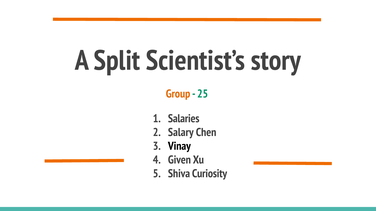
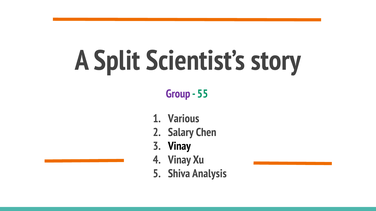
Group colour: orange -> purple (178, 94)
25: 25 -> 55 (203, 94)
Salaries: Salaries -> Various (184, 119)
Given: Given -> Vinay (179, 160)
Curiosity: Curiosity -> Analysis (209, 174)
